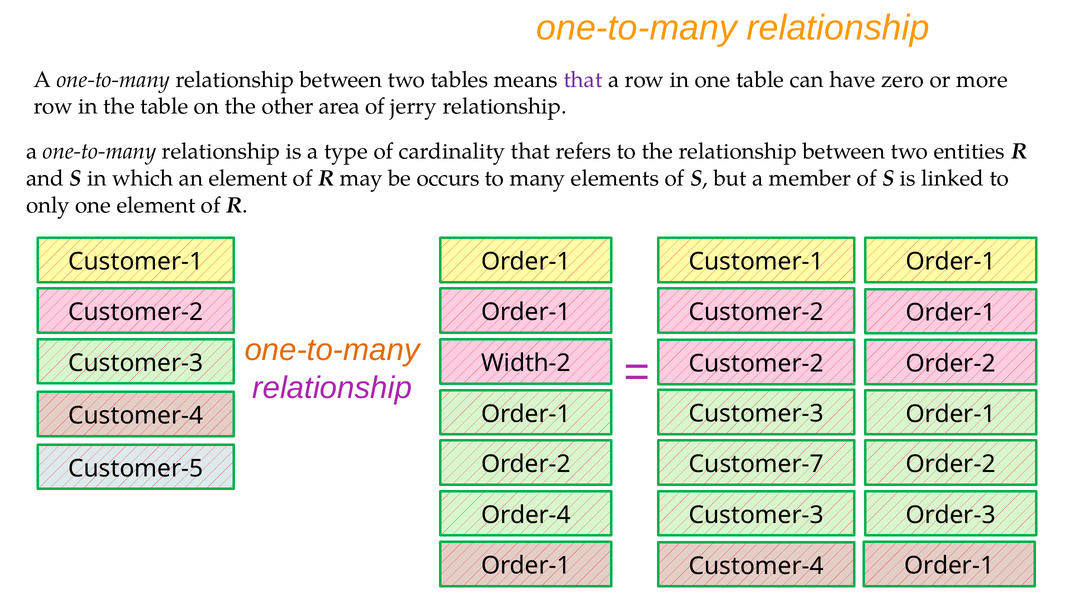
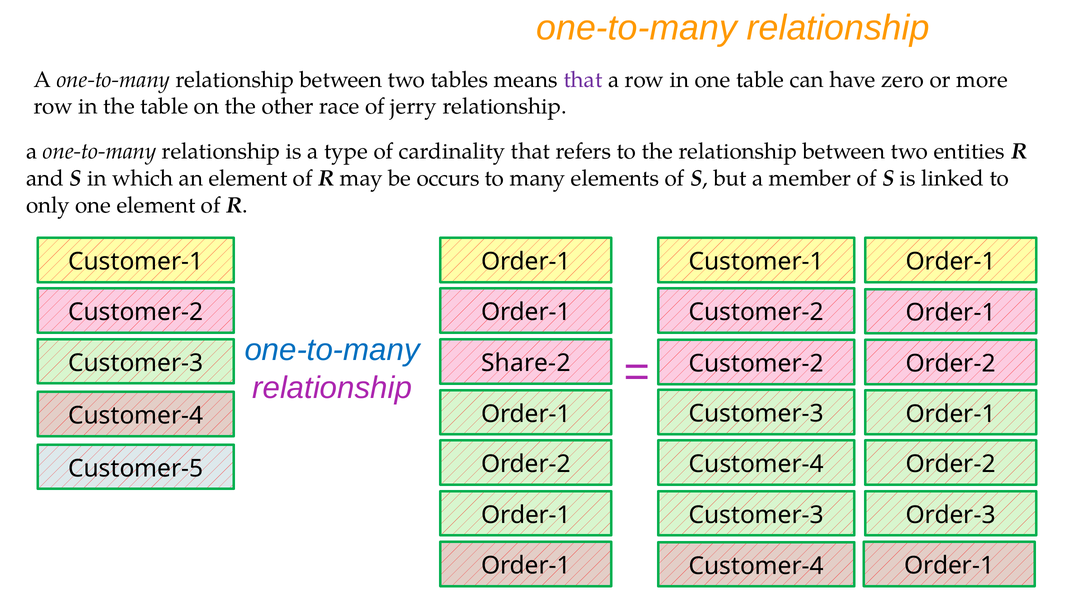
area: area -> race (339, 107)
one-to-many colour: orange -> blue (332, 350)
Width-2: Width-2 -> Share-2 (526, 363)
Customer-7: Customer-7 -> Customer-4 (756, 464)
Order-4: Order-4 -> Order-1 (526, 515)
